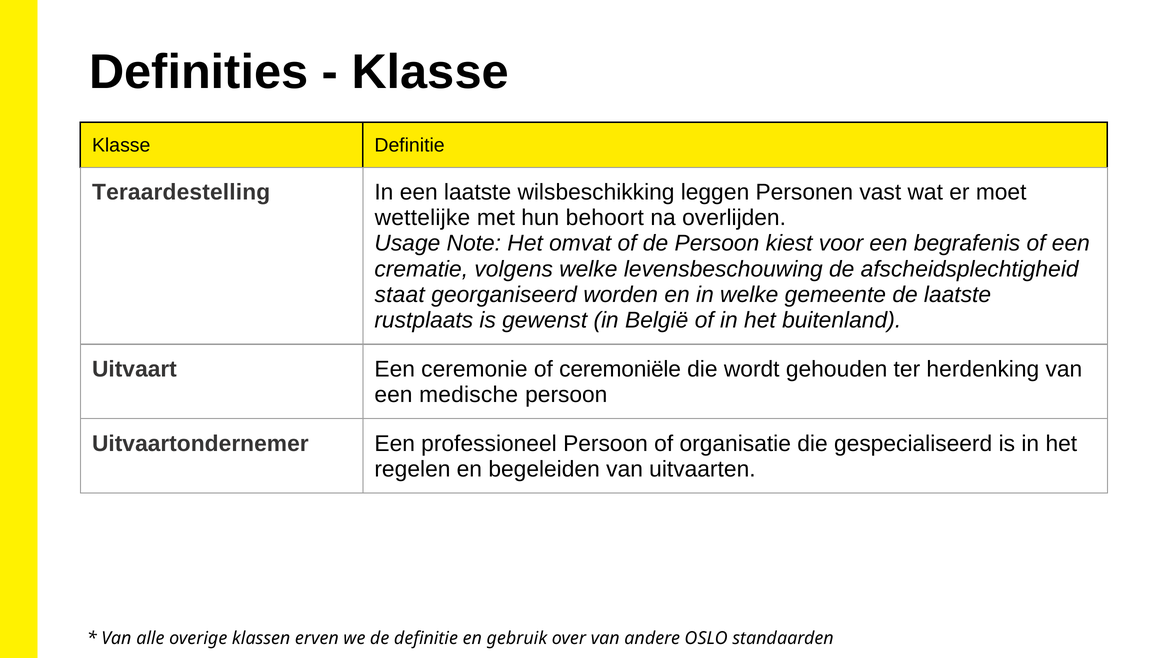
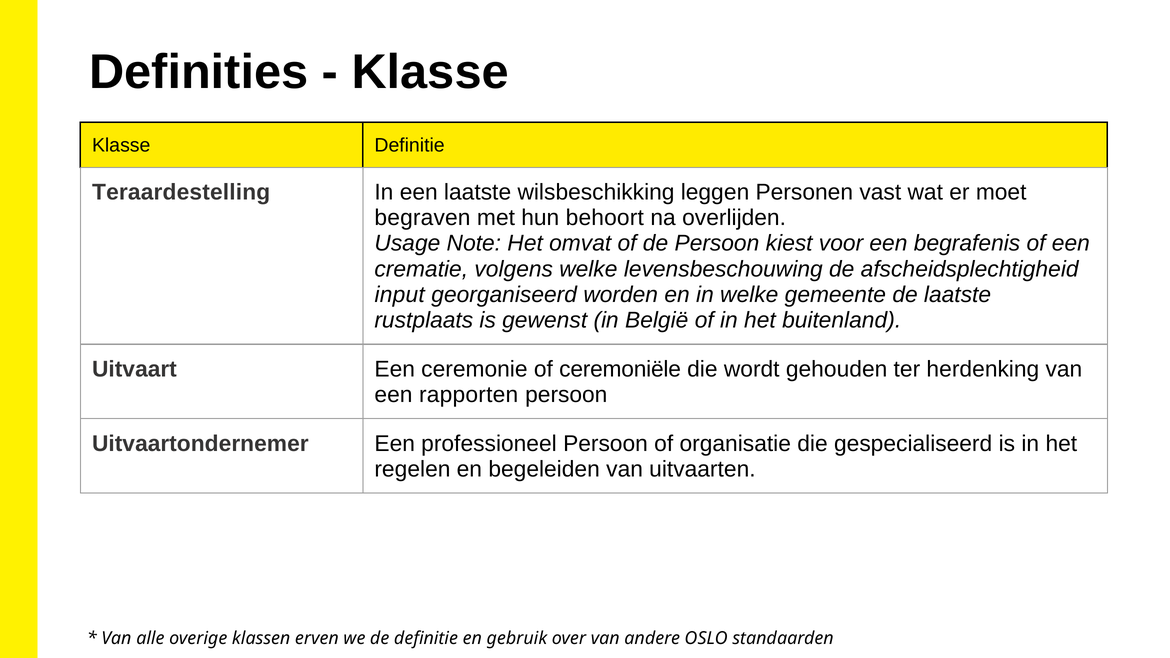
wettelijke: wettelijke -> begraven (423, 218)
staat: staat -> input (400, 295)
medische: medische -> rapporten (469, 395)
